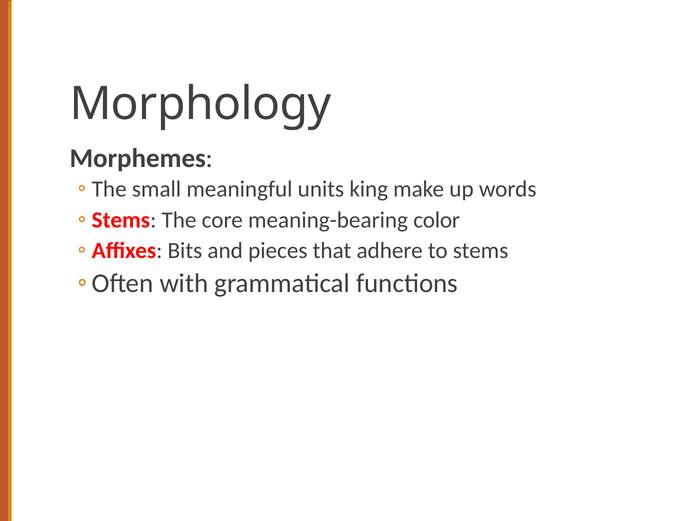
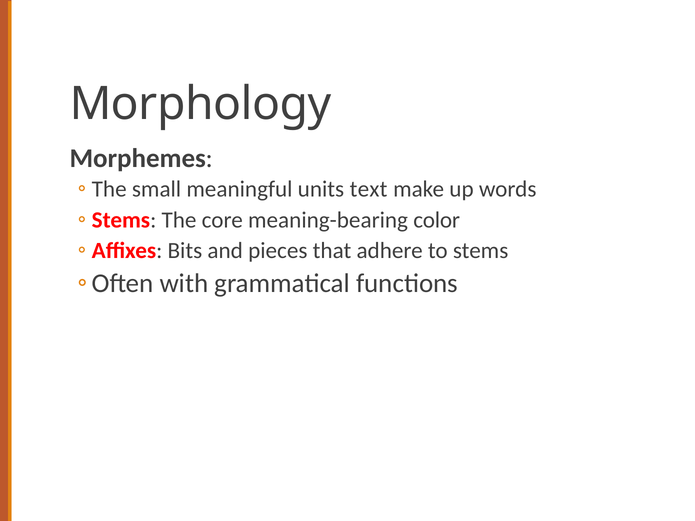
king: king -> text (369, 189)
